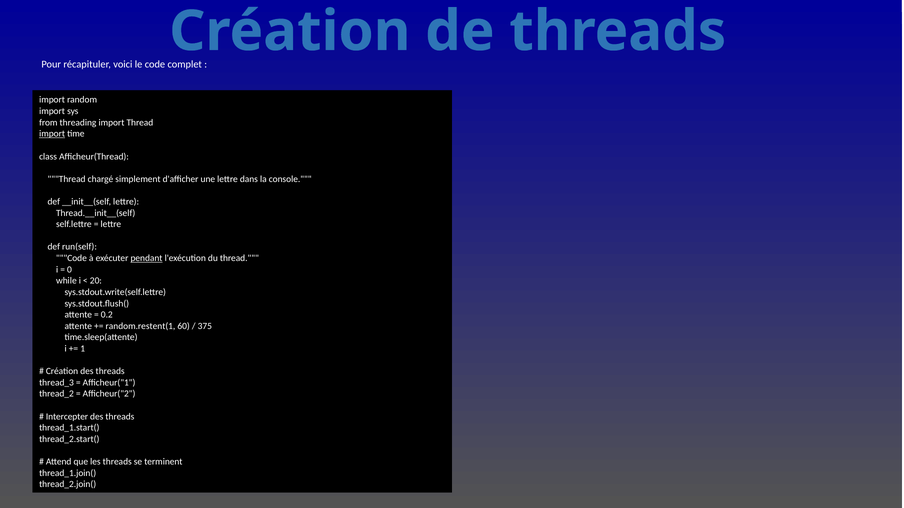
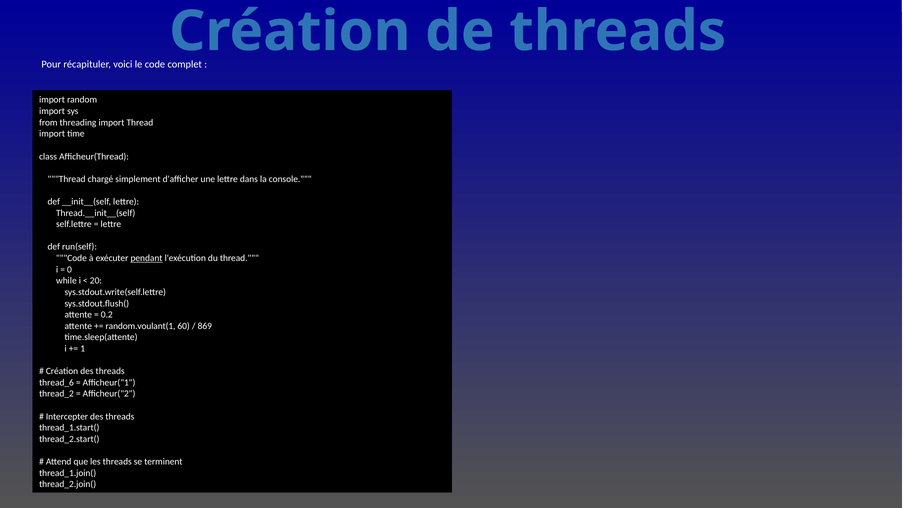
import underline: present -> none (52, 134)
random.restent(1: random.restent(1 -> random.voulant(1 (140, 326)
375: 375 -> 869 (205, 326)
thread_3: thread_3 -> thread_6 (57, 383)
